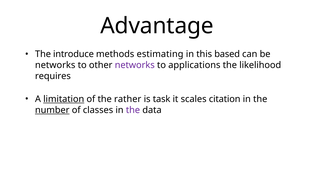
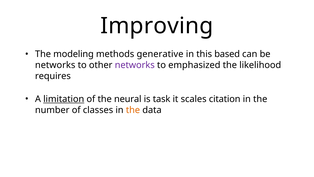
Advantage: Advantage -> Improving (157, 26)
introduce: introduce -> modeling (74, 54)
estimating: estimating -> generative (160, 54)
applications: applications -> emphasized (194, 65)
rather: rather -> neural (128, 99)
number underline: present -> none (52, 110)
the colour: purple -> orange (133, 110)
